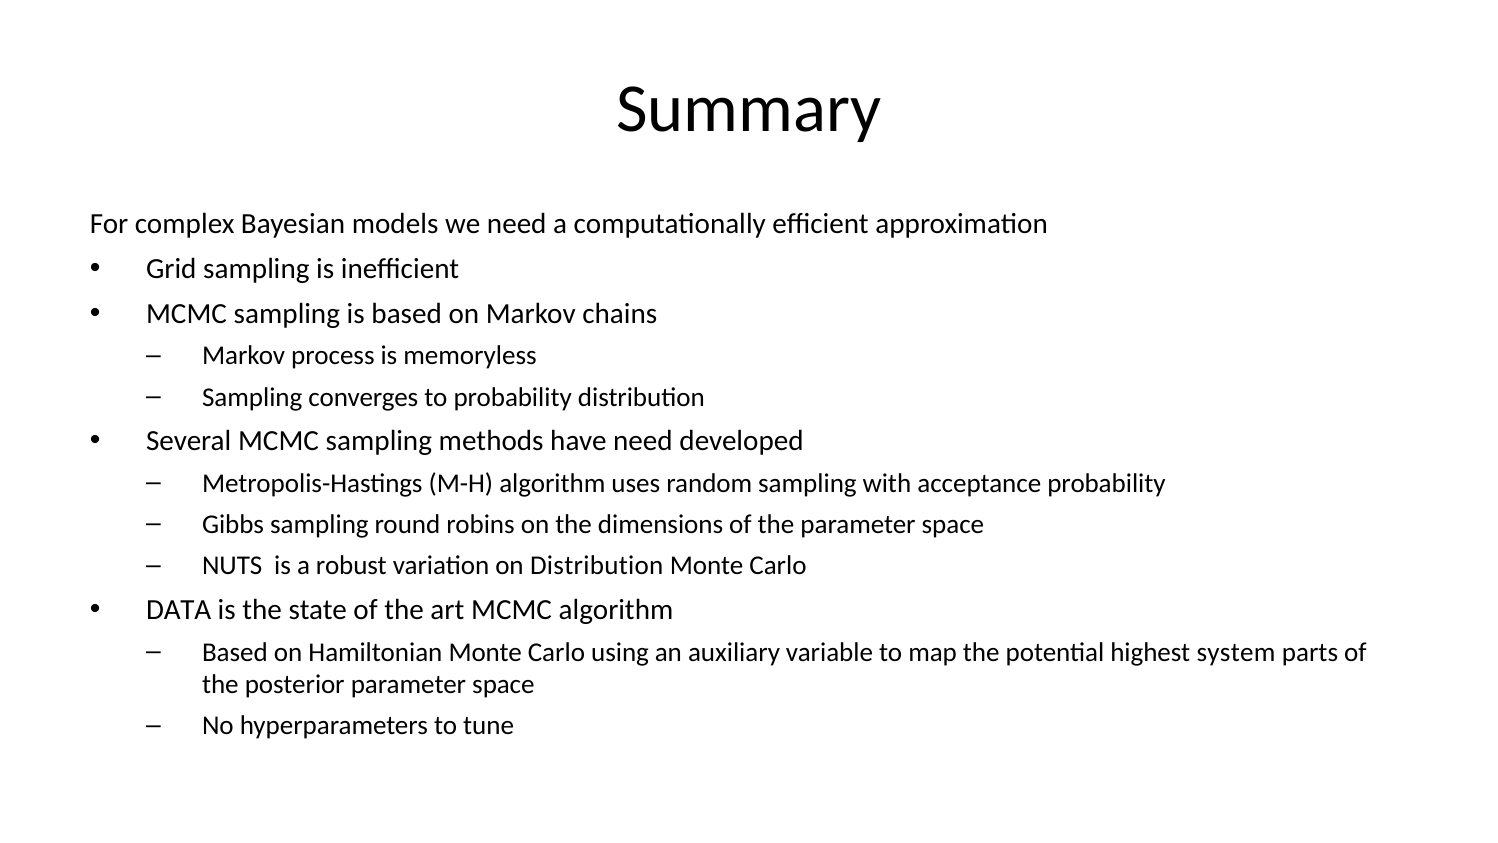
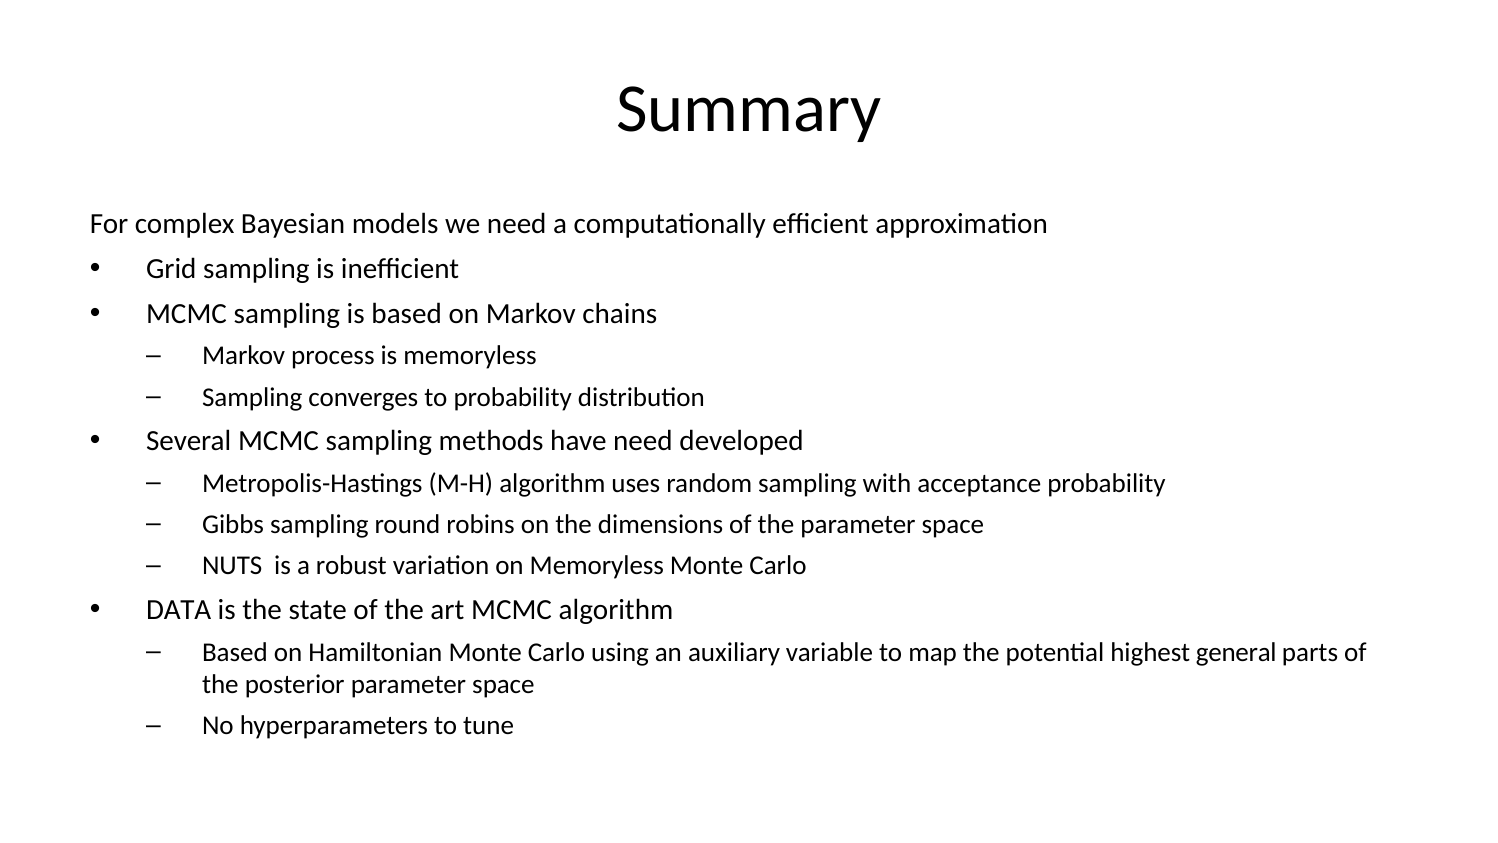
on Distribution: Distribution -> Memoryless (597, 566)
system: system -> general (1236, 652)
